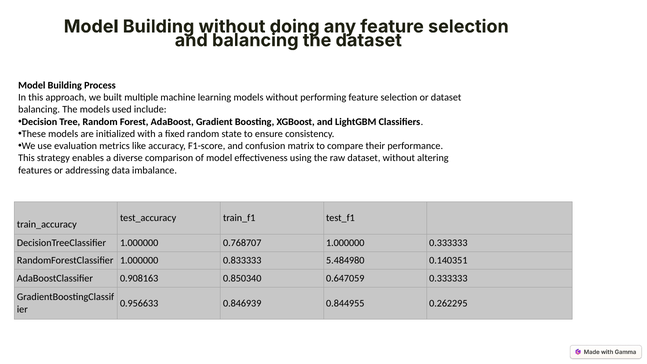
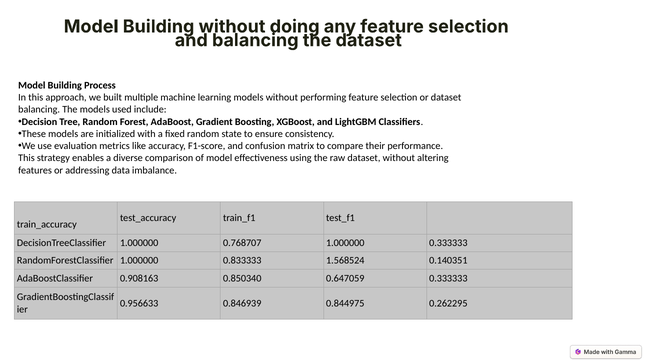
5.484980: 5.484980 -> 1.568524 (345, 261)
0.844955: 0.844955 -> 0.844975 (345, 303)
